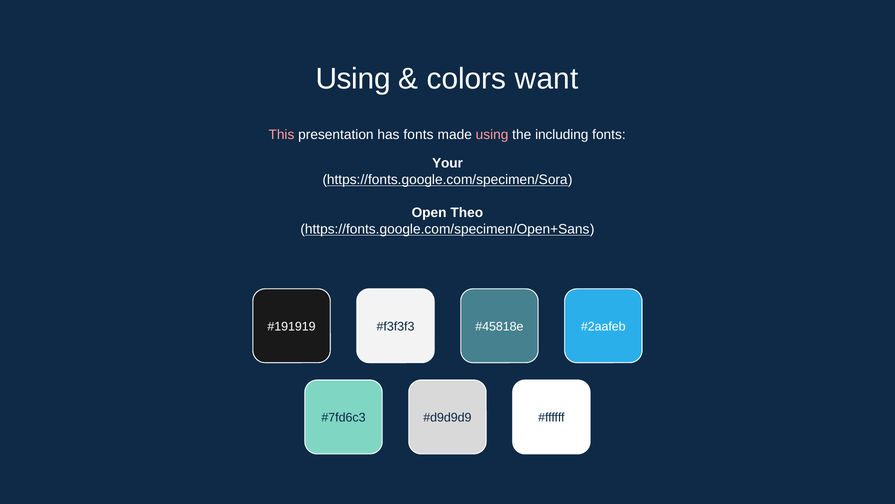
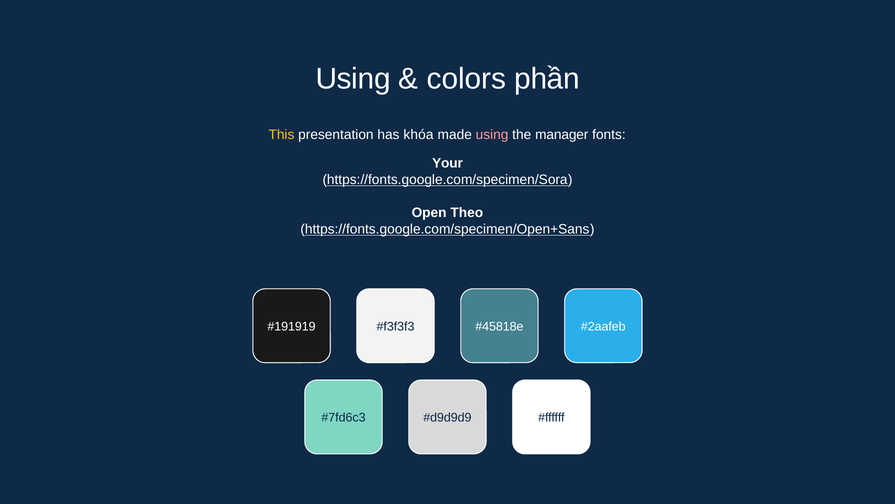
want: want -> phần (547, 79)
This colour: pink -> yellow (281, 134)
has fonts: fonts -> khóa (418, 134)
including: including -> manager (562, 134)
